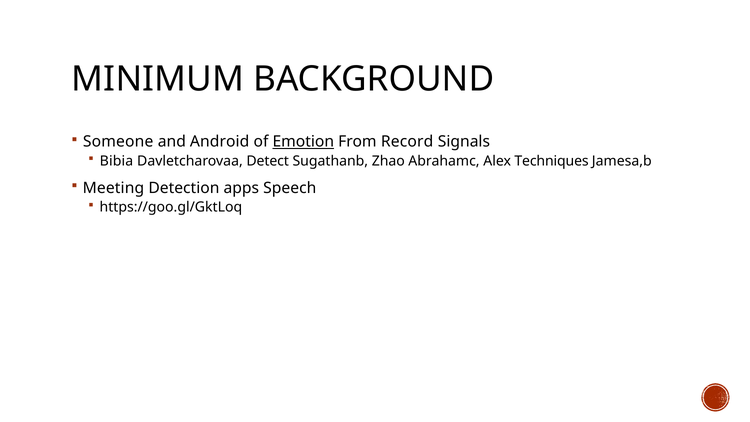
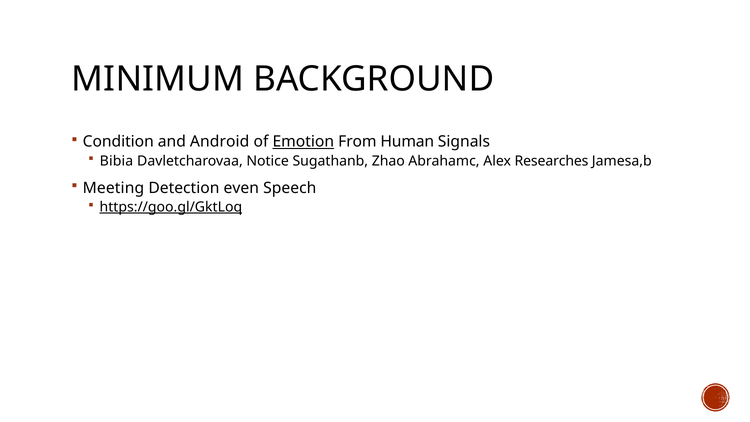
Someone: Someone -> Condition (118, 142)
Record: Record -> Human (407, 142)
Detect: Detect -> Notice (268, 161)
Techniques: Techniques -> Researches (552, 161)
apps: apps -> even (241, 188)
https://goo.gl/GktLoq underline: none -> present (171, 207)
